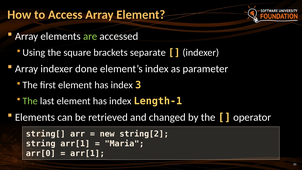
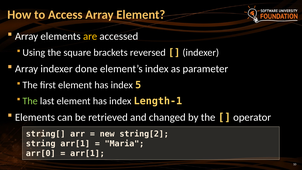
are colour: light green -> yellow (90, 36)
separate: separate -> reversed (148, 53)
3: 3 -> 5 (138, 85)
